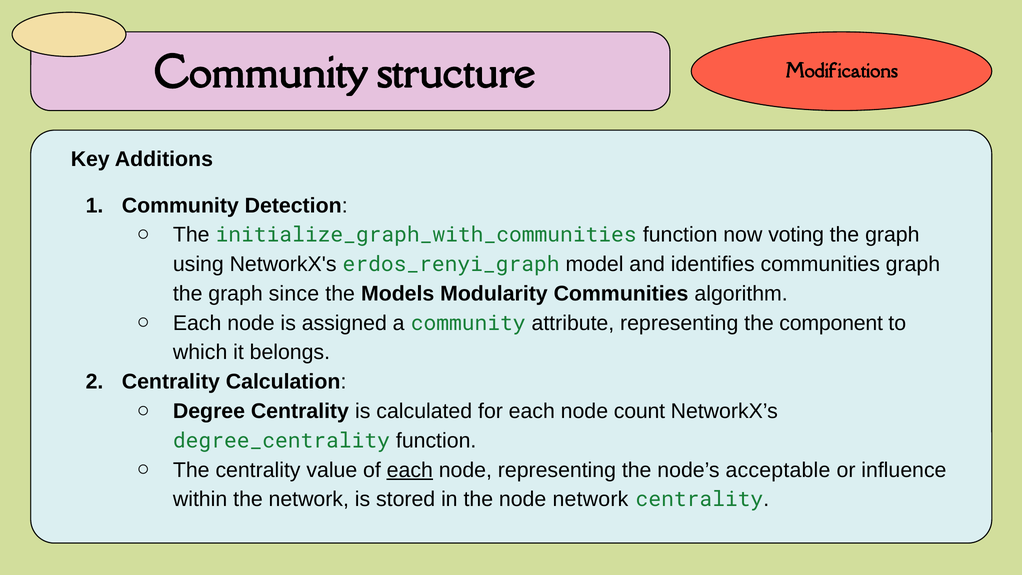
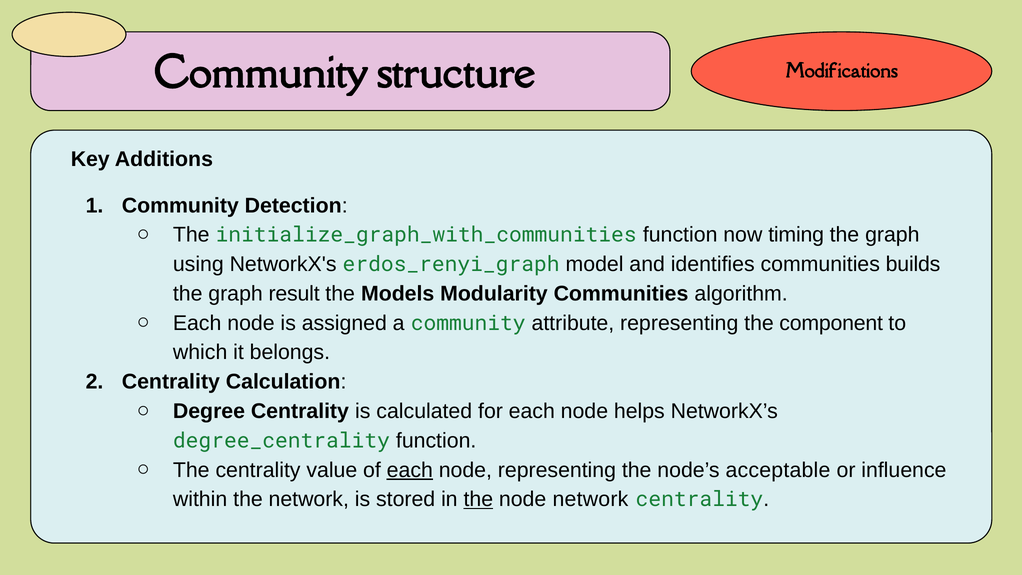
voting: voting -> timing (796, 235)
communities graph: graph -> builds (913, 264)
since: since -> result (294, 294)
count: count -> helps (639, 411)
the underline: none -> present (478, 499)
